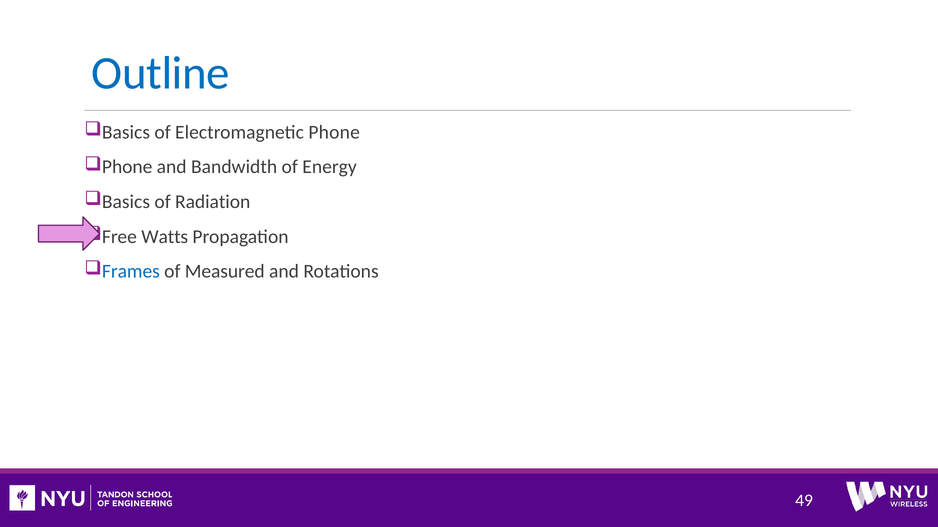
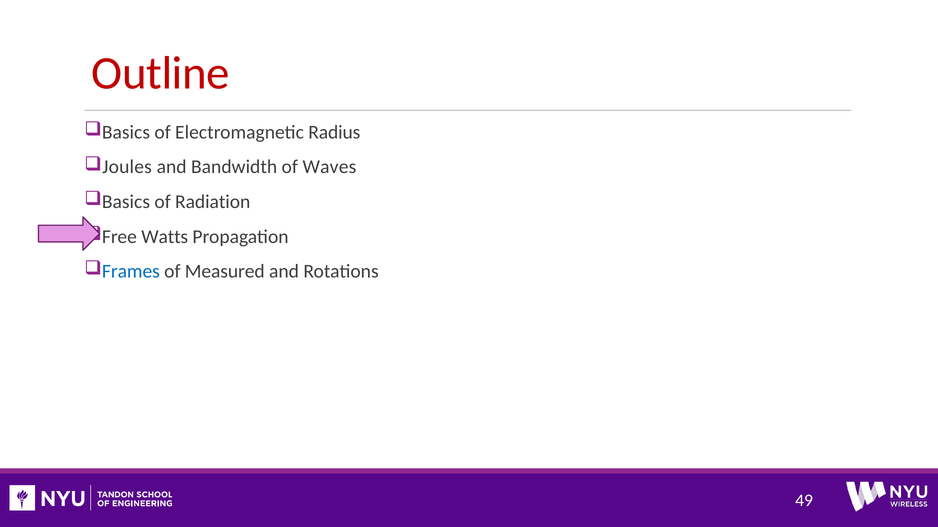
Outline colour: blue -> red (161, 73)
Electromagnetic Phone: Phone -> Radius (334, 132)
Phone: Phone -> Joules (127, 167)
Energy: Energy -> Waves (329, 167)
